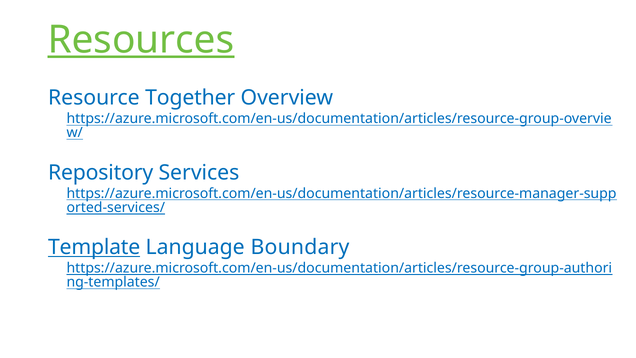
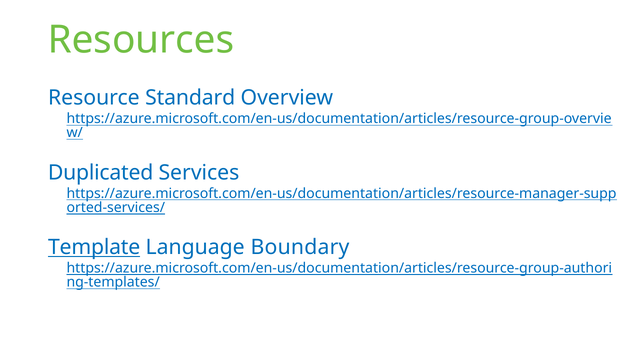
Resources underline: present -> none (141, 40)
Together: Together -> Standard (190, 98)
Repository: Repository -> Duplicated (101, 173)
